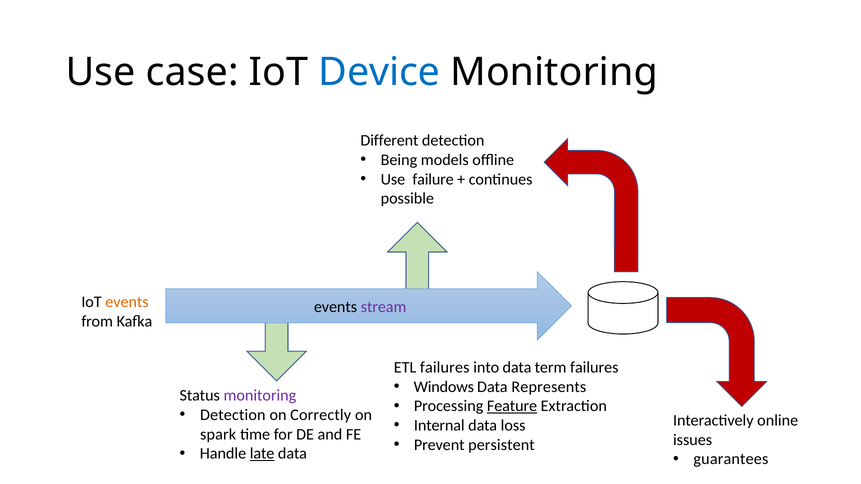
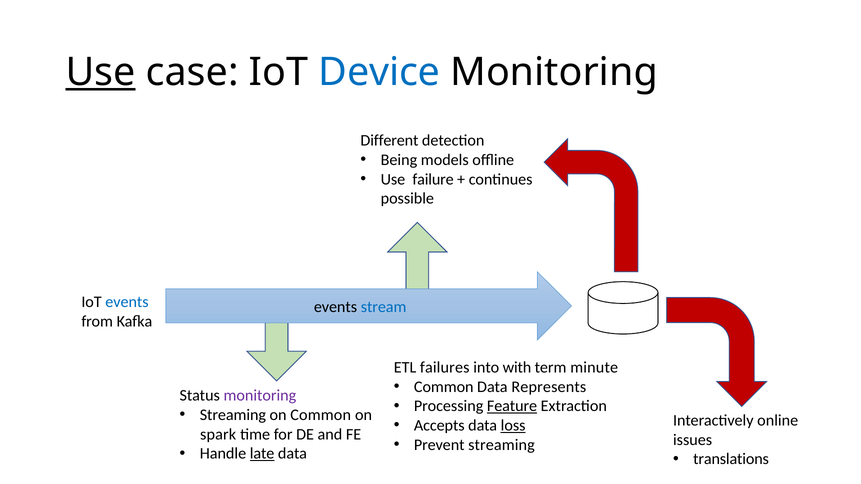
Use underline: none -> present (101, 72)
events colour: orange -> blue (127, 302)
stream colour: purple -> blue (384, 307)
into data: data -> with (517, 368)
term failures: failures -> minute (594, 368)
Windows: Windows -> Common (444, 387)
Detection: Detection -> Streaming (233, 415)
on Correctly: Correctly -> Common (321, 415)
Internal: Internal -> Accepts (439, 426)
loss underline: none -> present (513, 426)
Prevent persistent: persistent -> streaming (501, 445)
guarantees: guarantees -> translations (731, 459)
